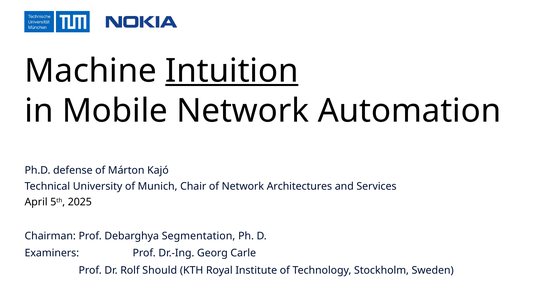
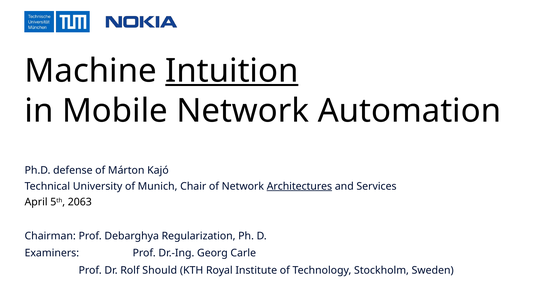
Architectures underline: none -> present (299, 186)
2025: 2025 -> 2063 (80, 202)
Segmentation: Segmentation -> Regularization (199, 236)
